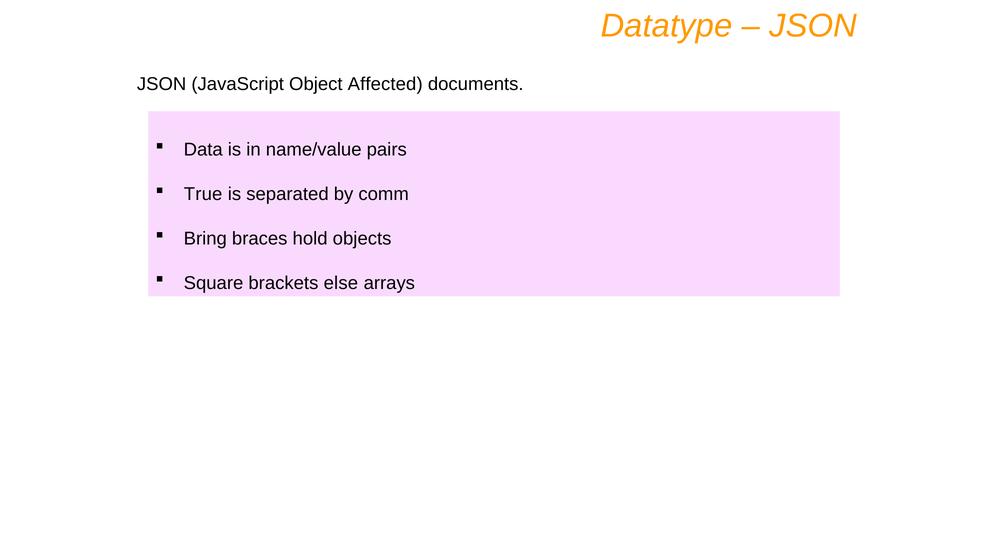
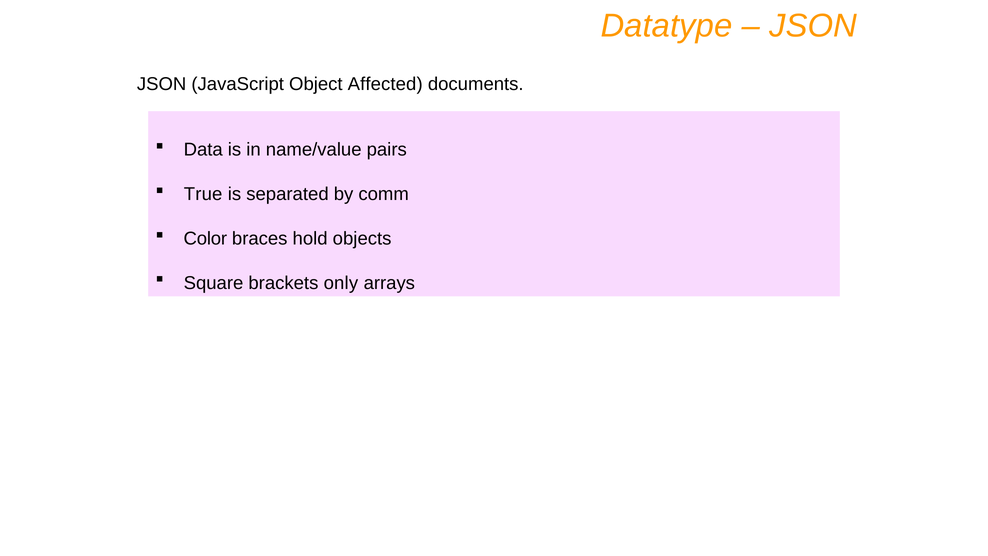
Bring: Bring -> Color (205, 238)
else: else -> only (341, 283)
